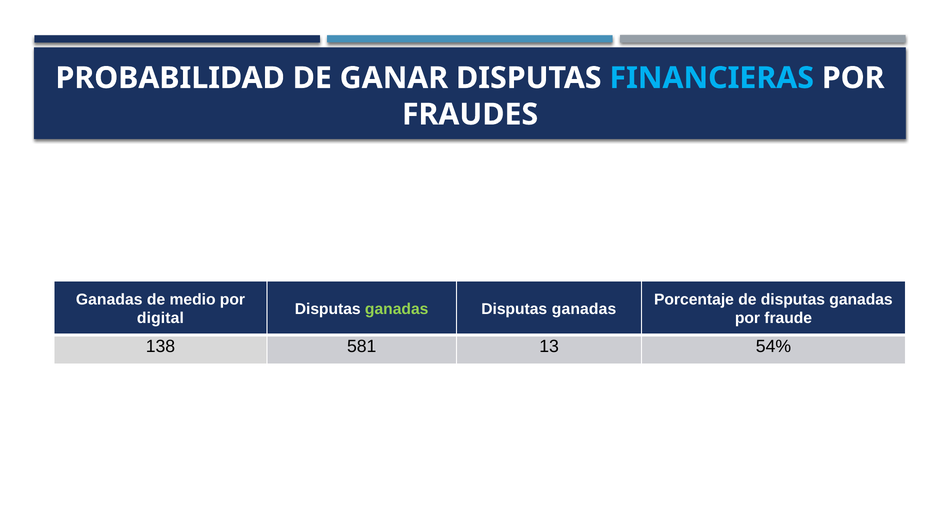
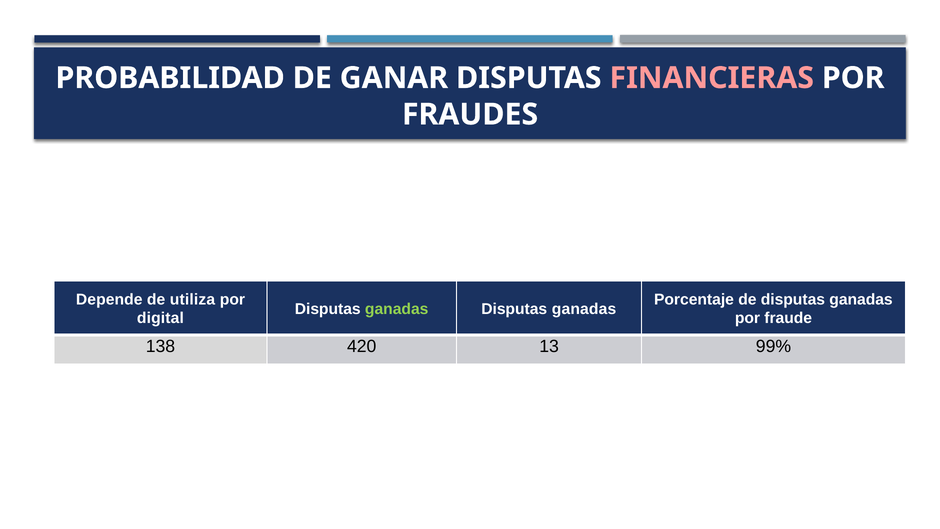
FINANCIERAS colour: light blue -> pink (712, 78)
Ganadas: Ganadas -> Depende (109, 300)
medio: medio -> utiliza (192, 300)
581: 581 -> 420 (362, 346)
54%: 54% -> 99% (773, 346)
